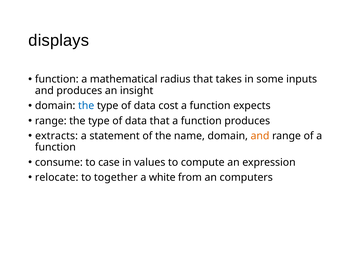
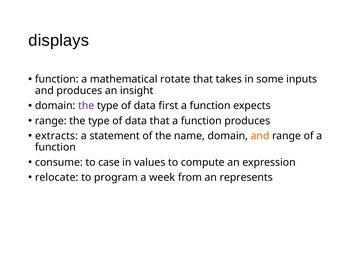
radius: radius -> rotate (175, 79)
the colour: blue -> purple (86, 105)
cost: cost -> first (168, 105)
together: together -> program (116, 177)
white: white -> week (162, 177)
computers: computers -> represents (246, 177)
